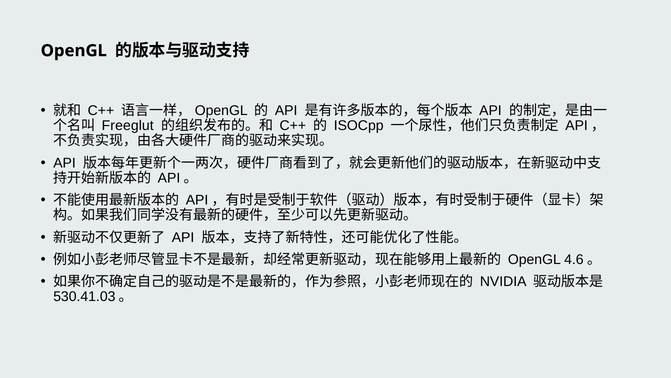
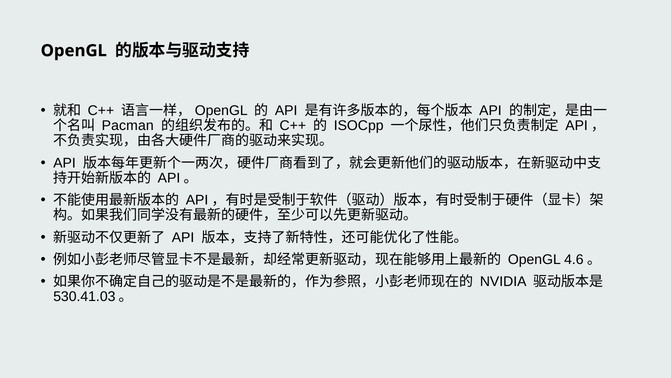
Freeglut: Freeglut -> Pacman (128, 126)
